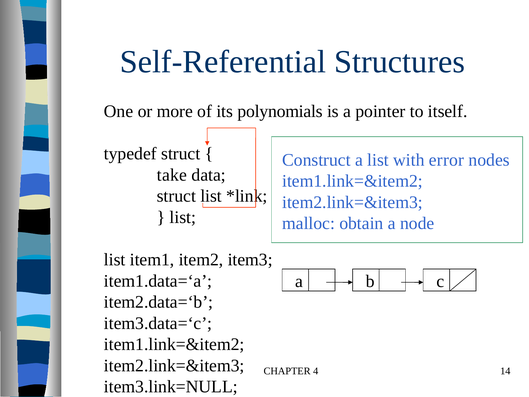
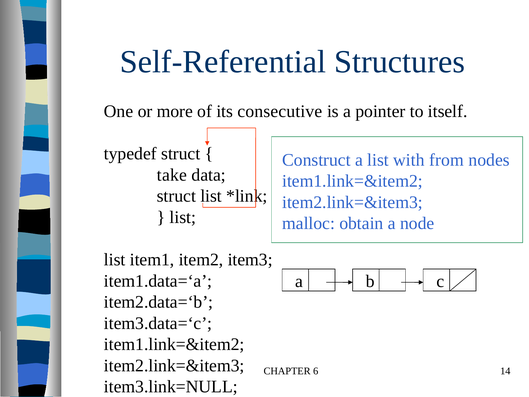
polynomials: polynomials -> consecutive (280, 111)
error: error -> from (446, 160)
4: 4 -> 6 (316, 371)
